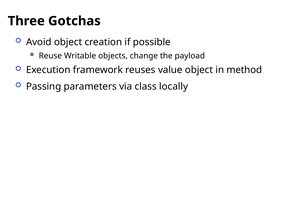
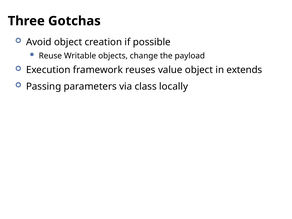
method: method -> extends (244, 70)
